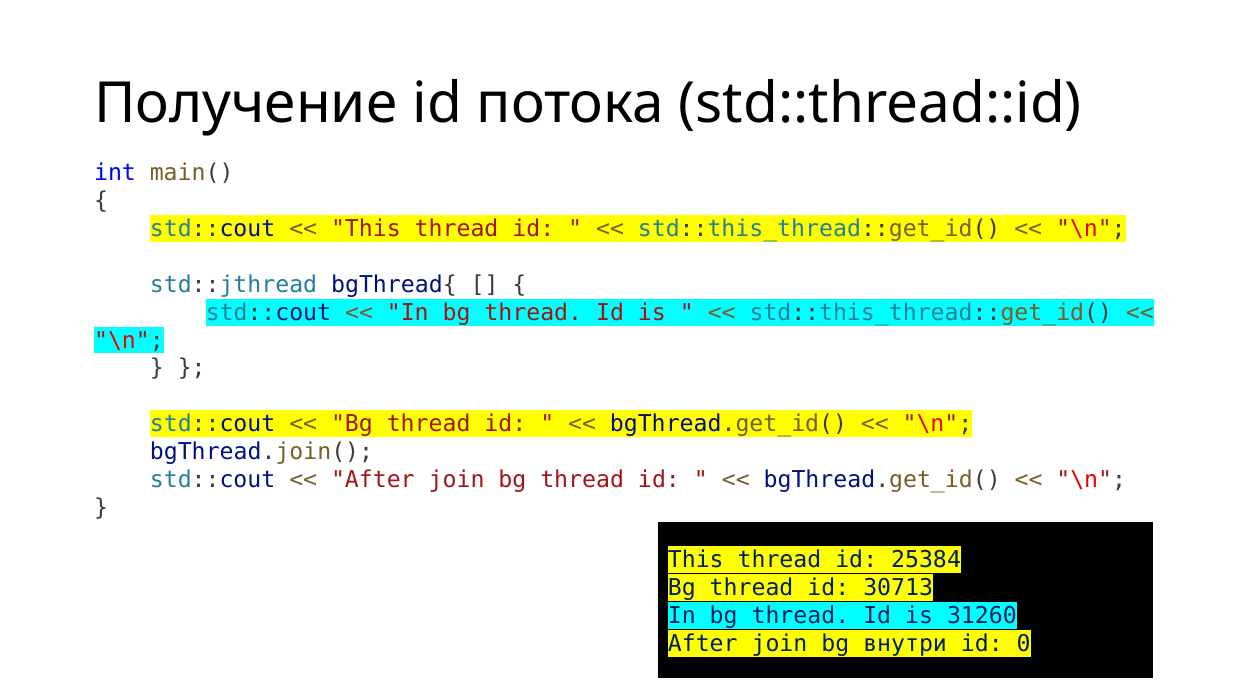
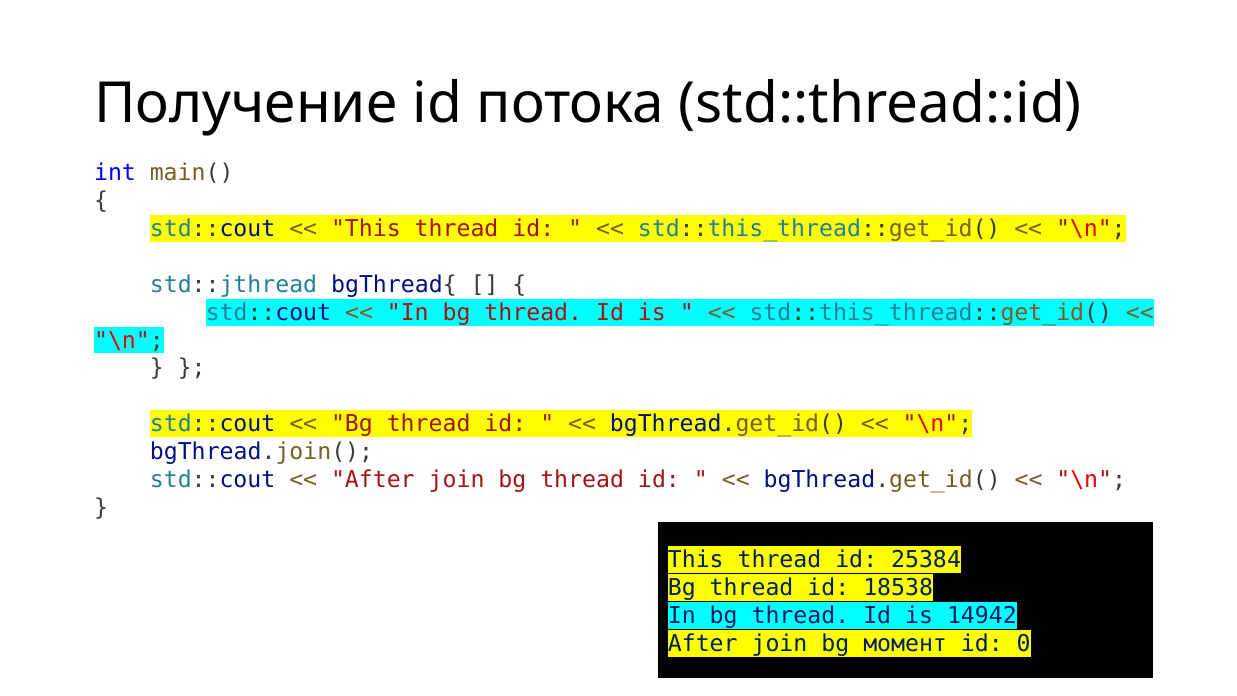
30713: 30713 -> 18538 (898, 588)
31260: 31260 -> 14942 (982, 615)
внутри: внутри -> момент (905, 643)
